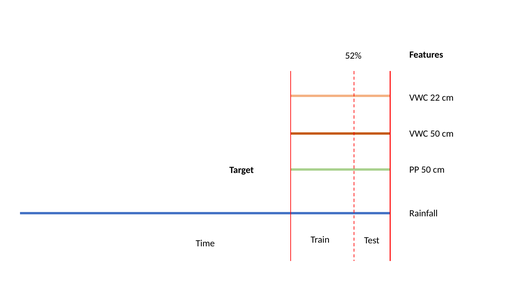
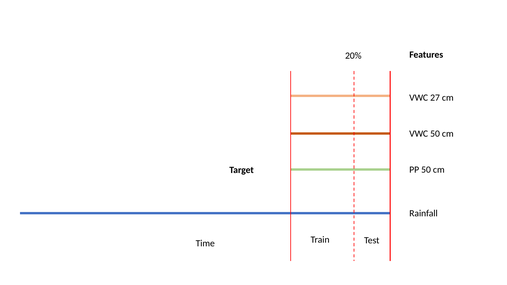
52%: 52% -> 20% (353, 56)
22: 22 -> 27 (435, 98)
